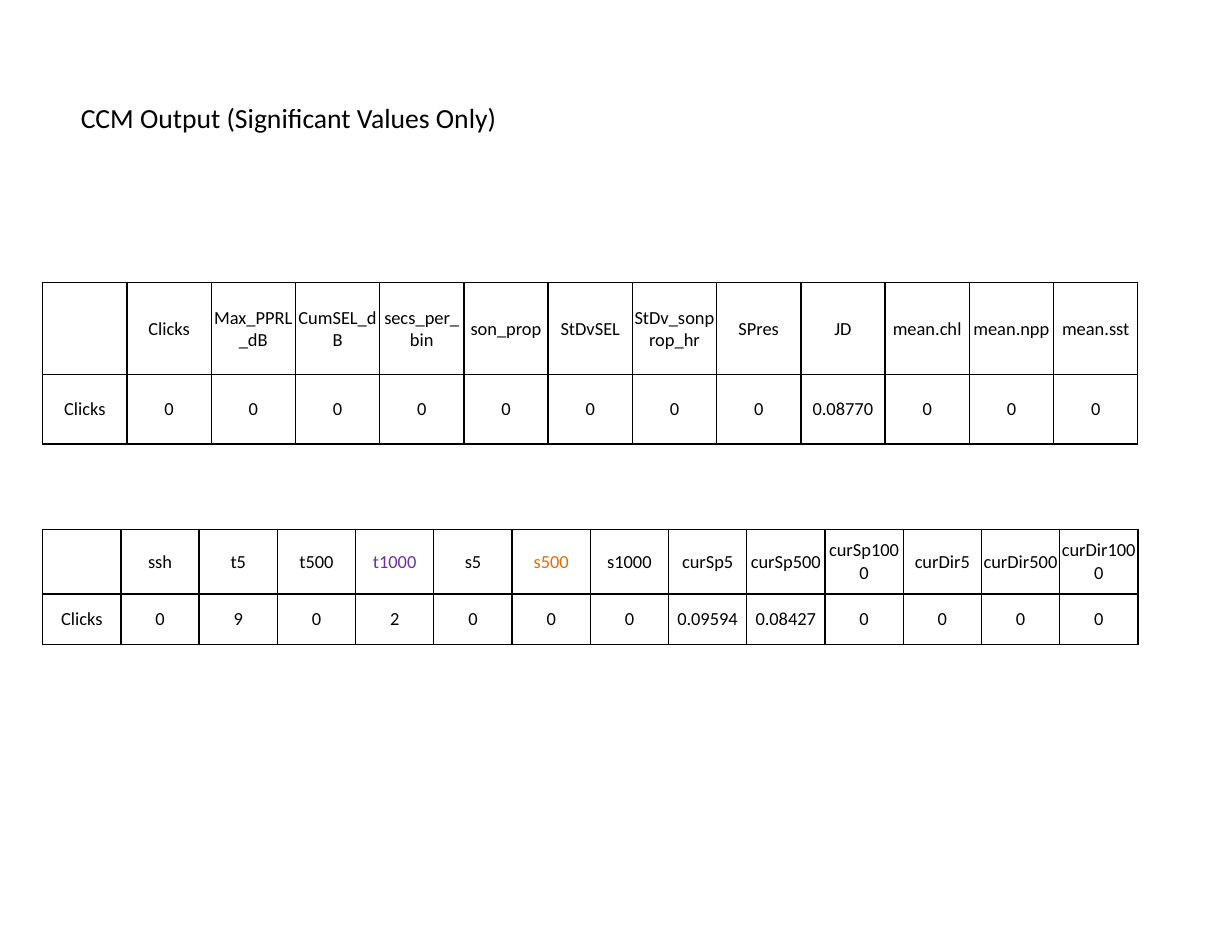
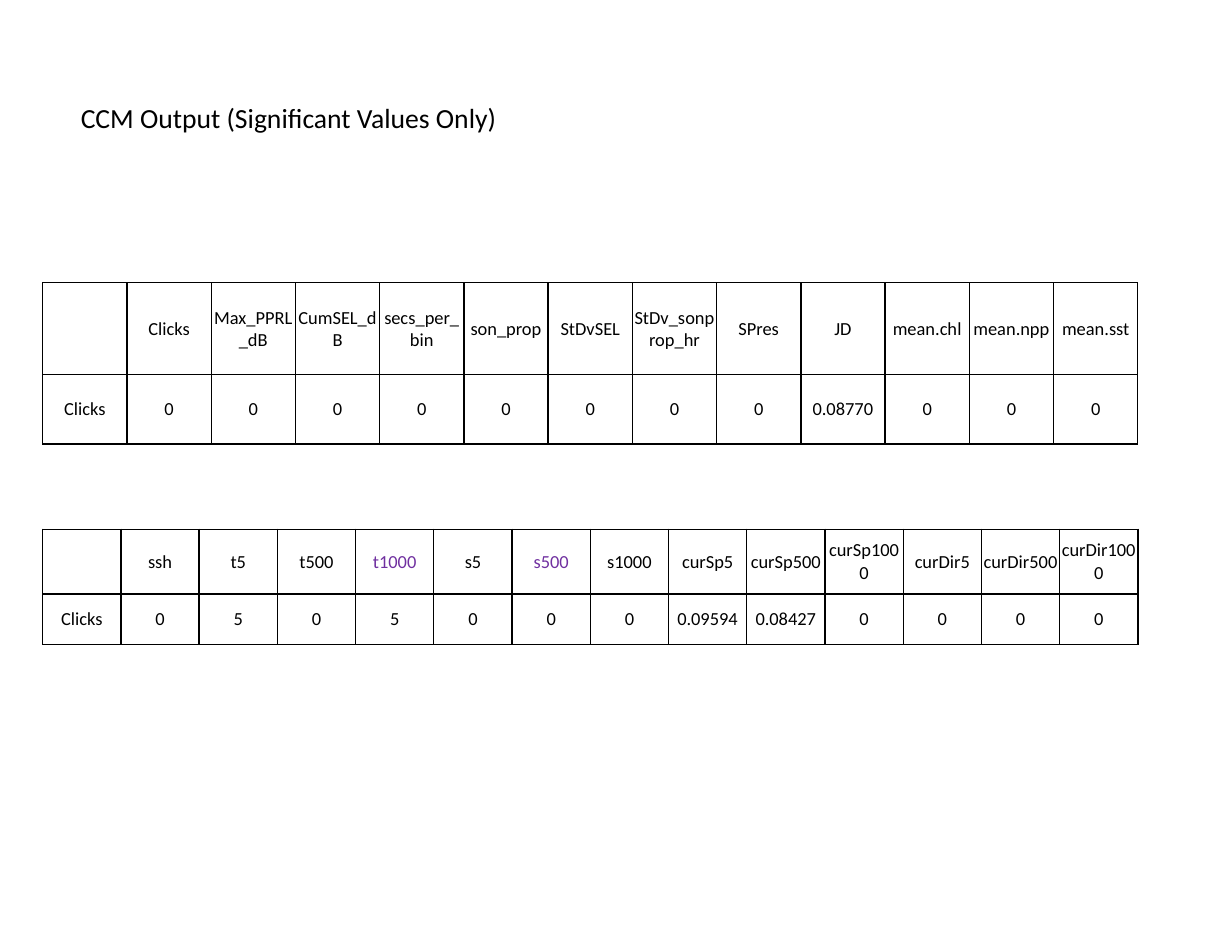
s500 colour: orange -> purple (551, 562)
Clicks 0 9: 9 -> 5 (238, 620)
2: 2 -> 5 (395, 620)
